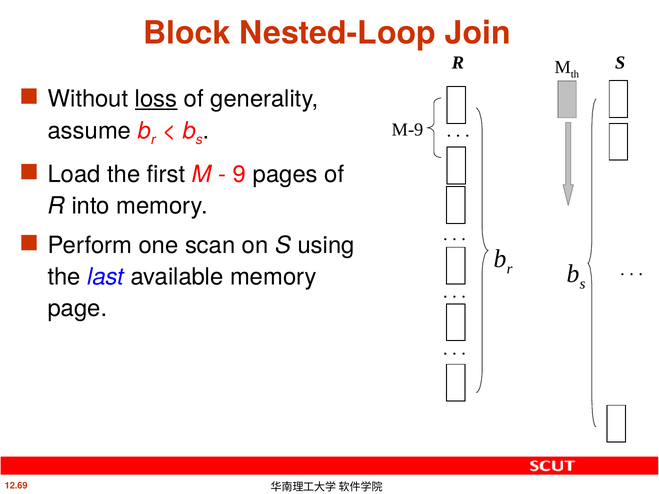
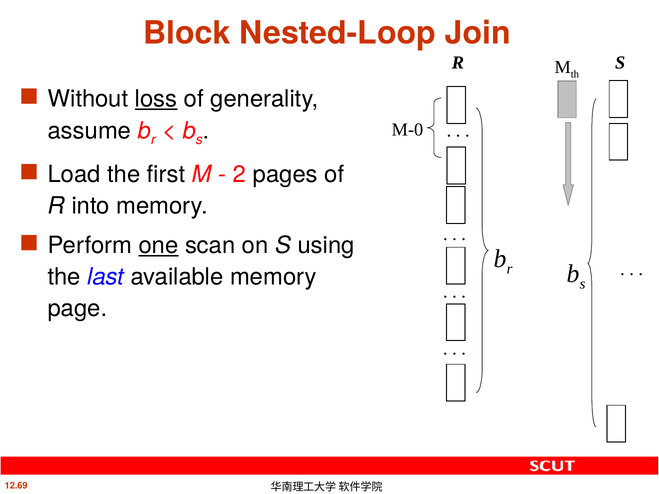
M-9: M-9 -> M-0 (407, 130)
9: 9 -> 2 (240, 174)
one underline: none -> present (159, 246)
